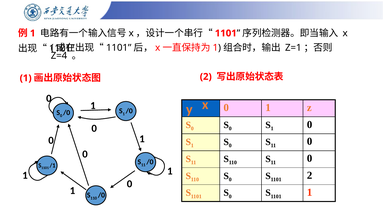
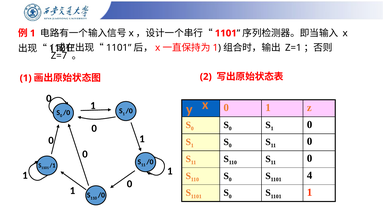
Z=4: Z=4 -> Z=7 (59, 56)
2: 2 -> 4 (310, 176)
